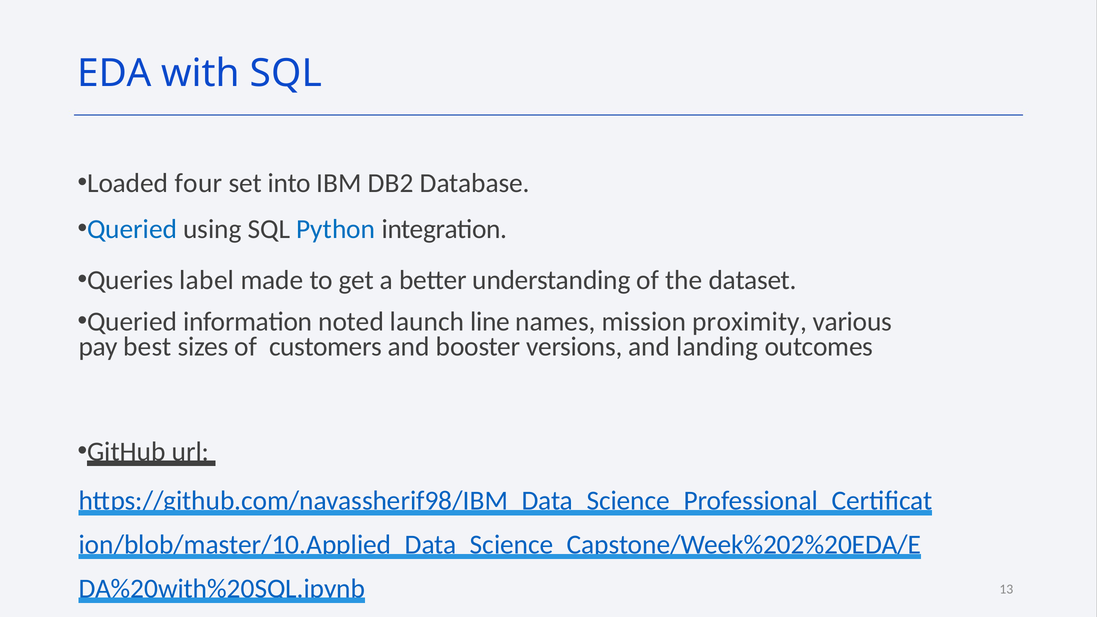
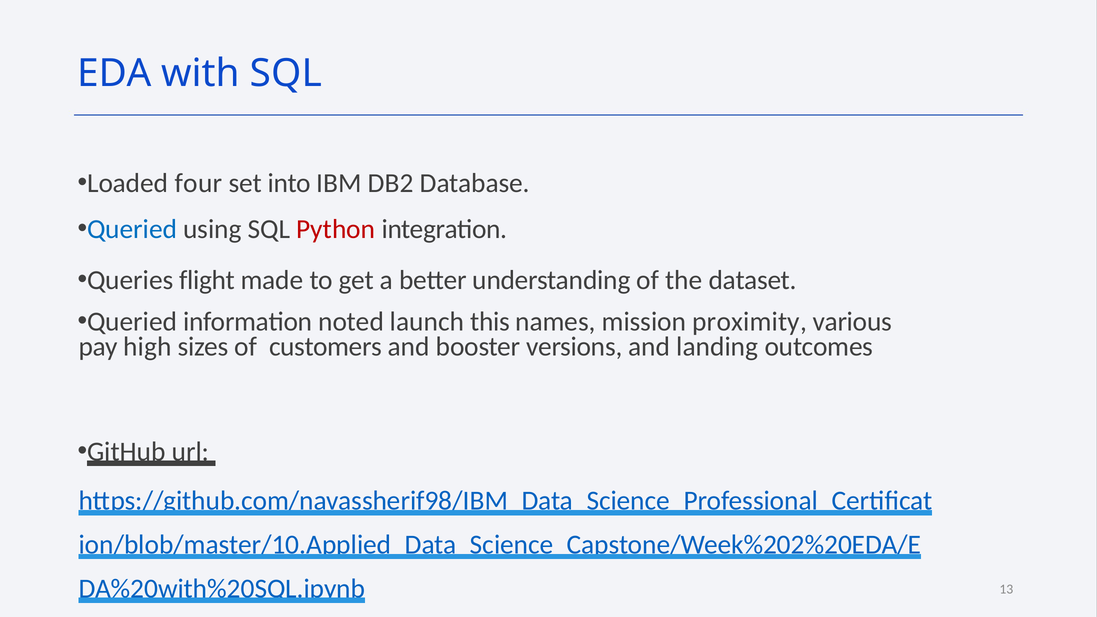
Python colour: blue -> red (336, 229)
label: label -> flight (207, 280)
line: line -> this (490, 322)
best: best -> high (148, 347)
